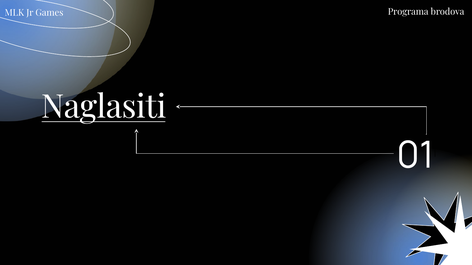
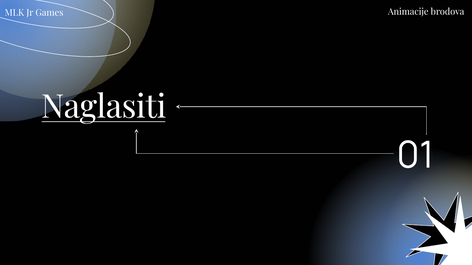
Programa: Programa -> Animacije (408, 12)
